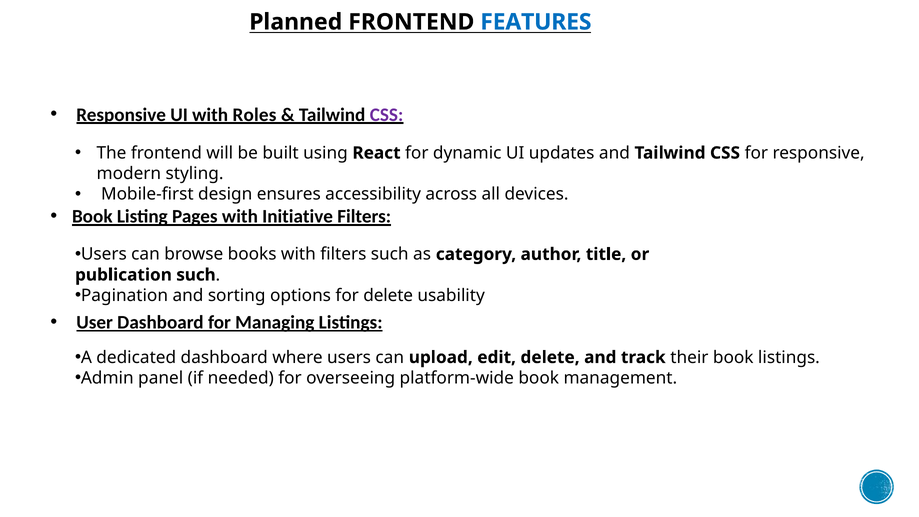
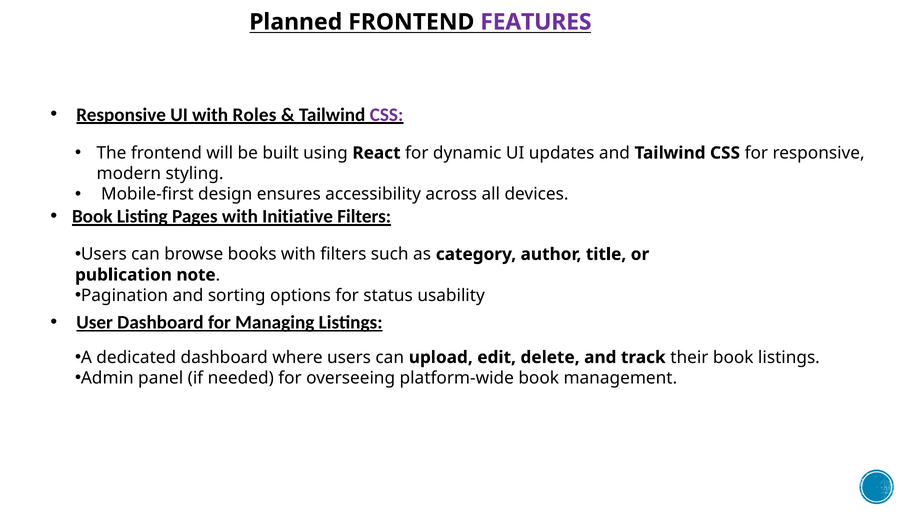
FEATURES colour: blue -> purple (536, 22)
publication such: such -> note (196, 275)
for delete: delete -> status (388, 296)
